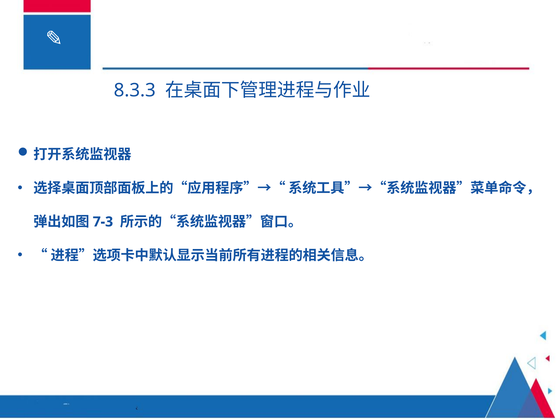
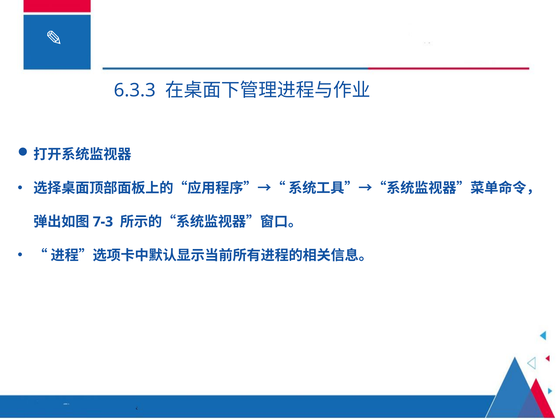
8.3.3: 8.3.3 -> 6.3.3 (135, 90)
